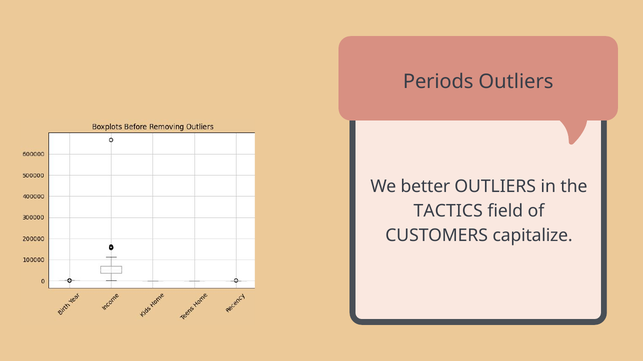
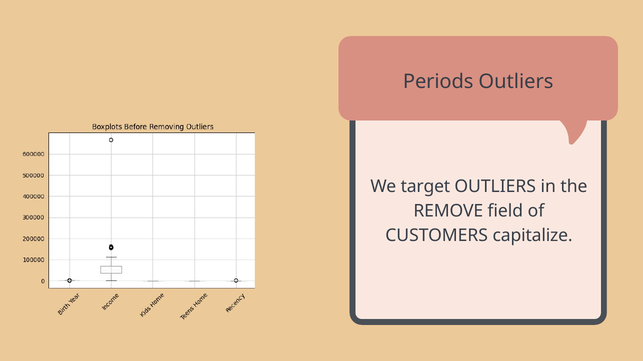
better: better -> target (425, 187)
TACTICS: TACTICS -> REMOVE (448, 211)
